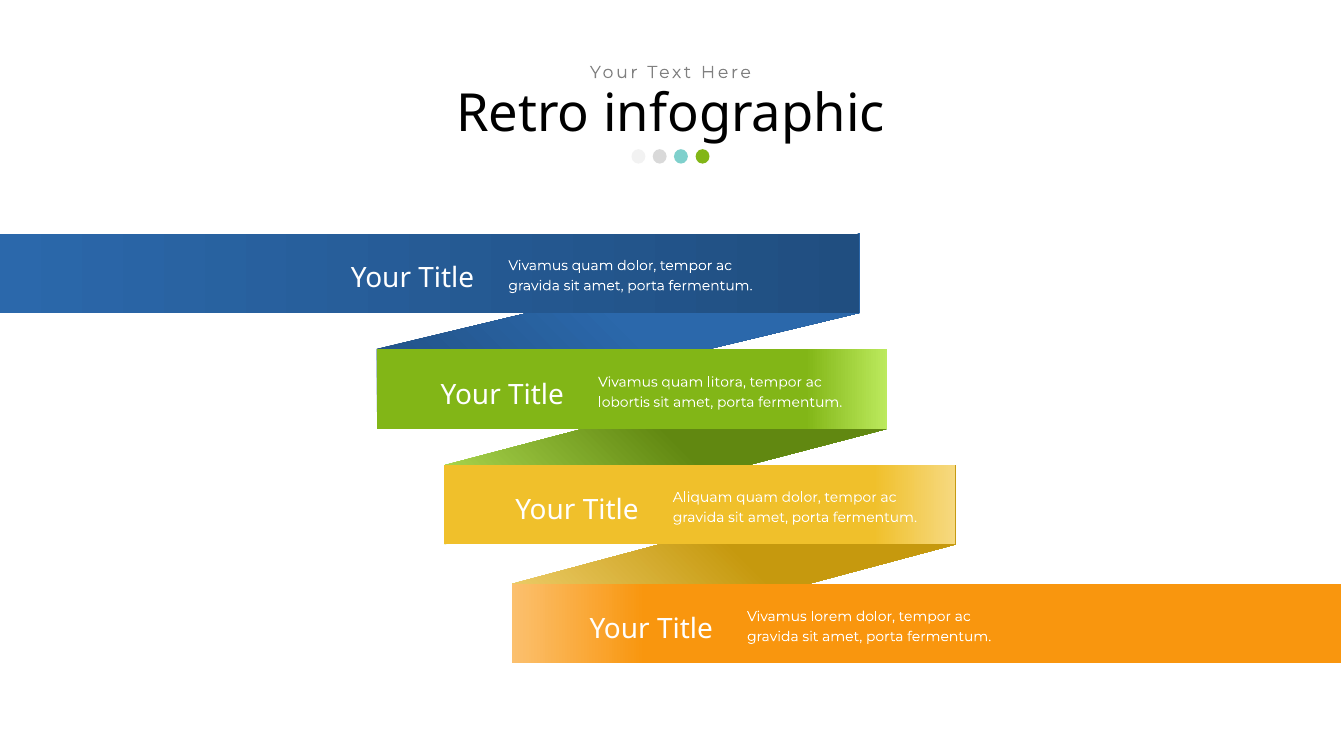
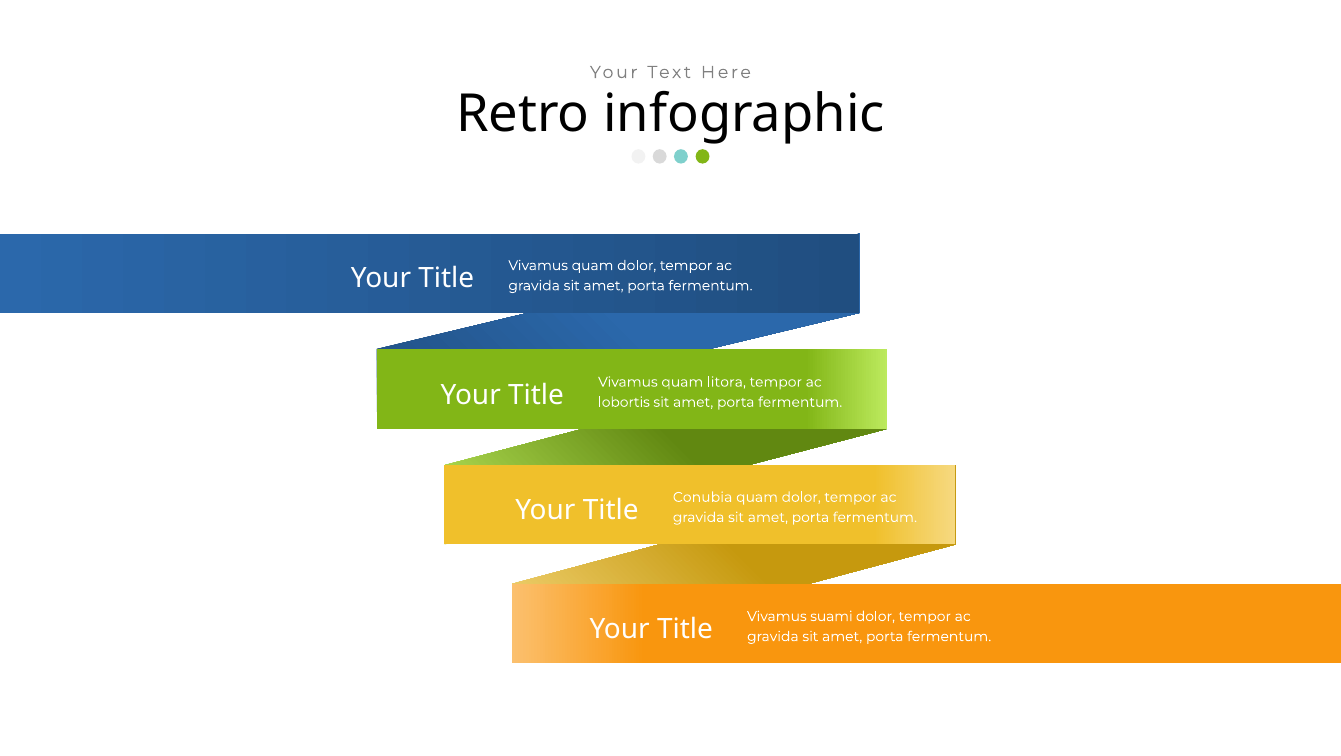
Aliquam: Aliquam -> Conubia (703, 497)
lorem: lorem -> suami (831, 616)
